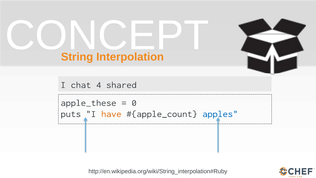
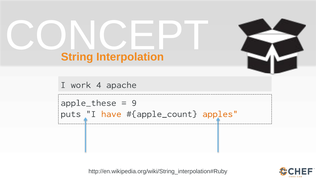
chat: chat -> work (81, 85)
shared: shared -> apache (121, 85)
0: 0 -> 9 (134, 103)
apples colour: blue -> orange (220, 114)
